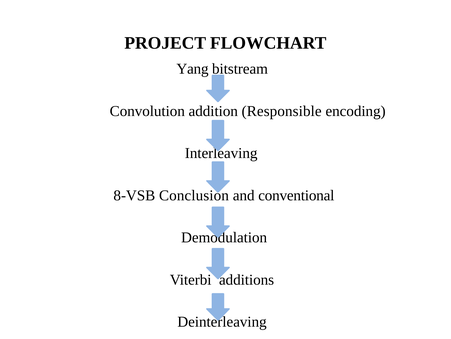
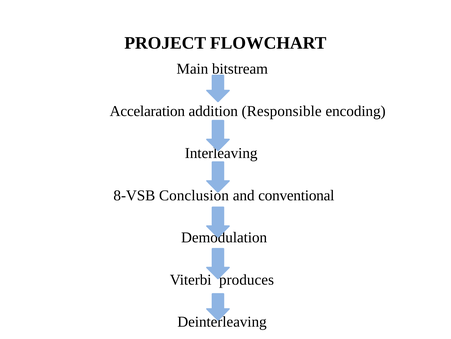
Yang: Yang -> Main (192, 69)
Convolution: Convolution -> Accelaration (147, 111)
additions: additions -> produces (246, 279)
